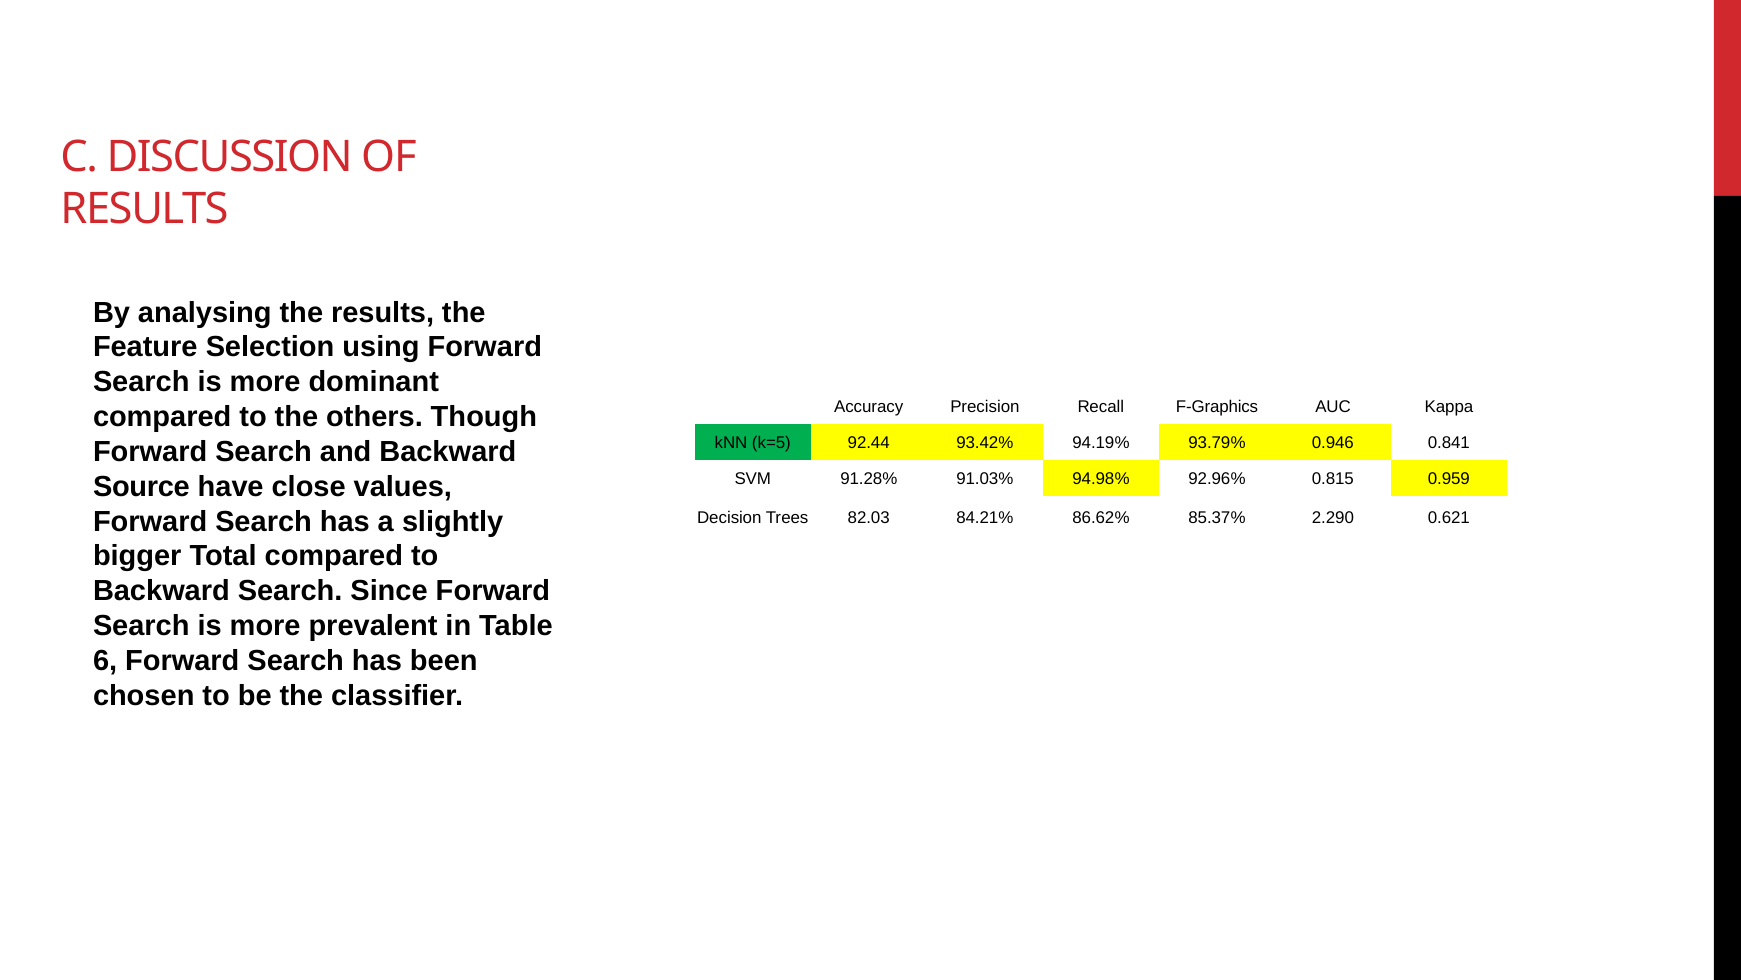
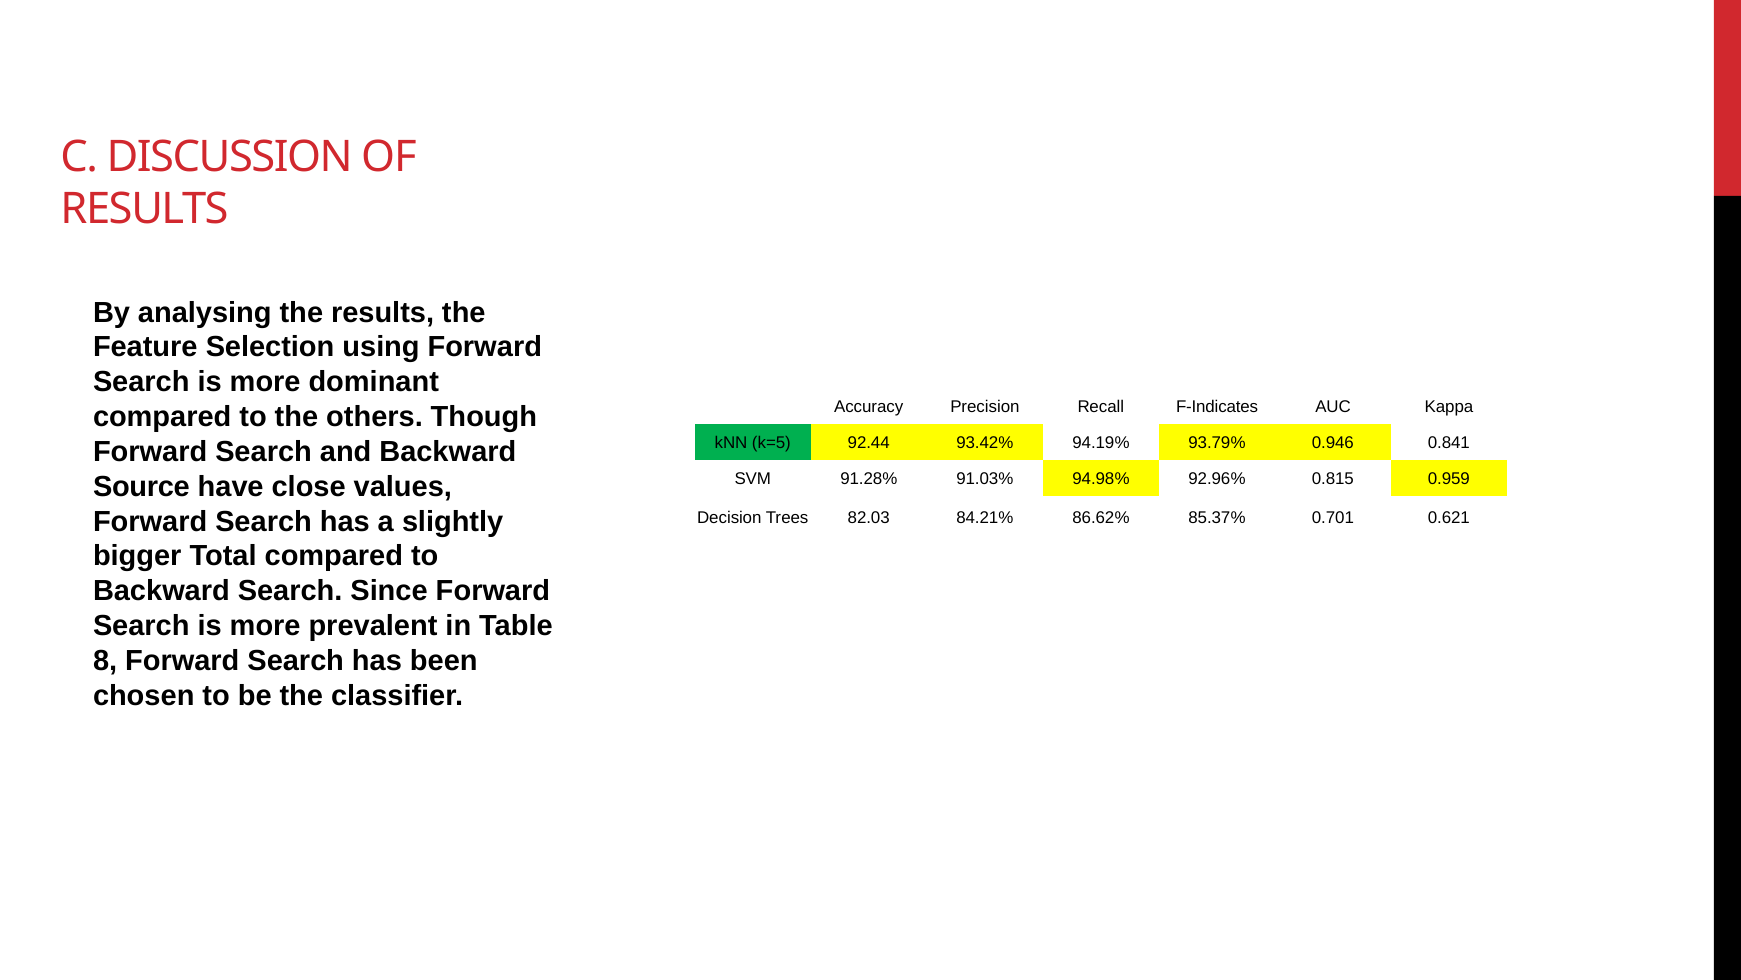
F-Graphics: F-Graphics -> F-Indicates (1217, 406)
2.290: 2.290 -> 0.701 (1333, 518)
6: 6 -> 8 (105, 660)
